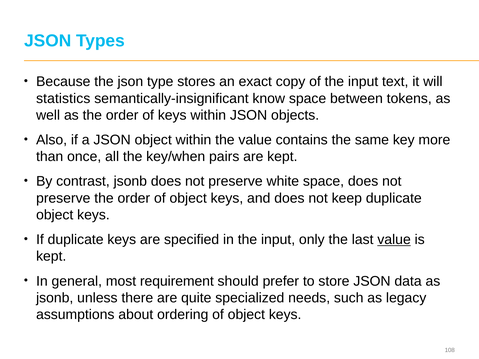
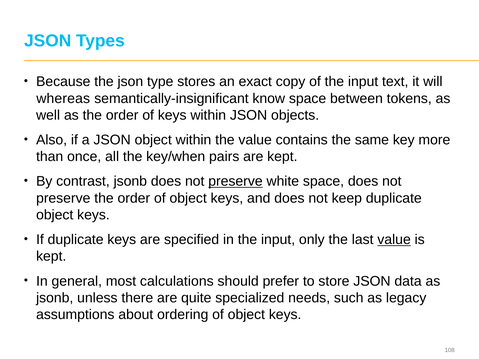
statistics: statistics -> whereas (63, 98)
preserve underline: none -> present (235, 181)
requirement: requirement -> calculations (177, 281)
